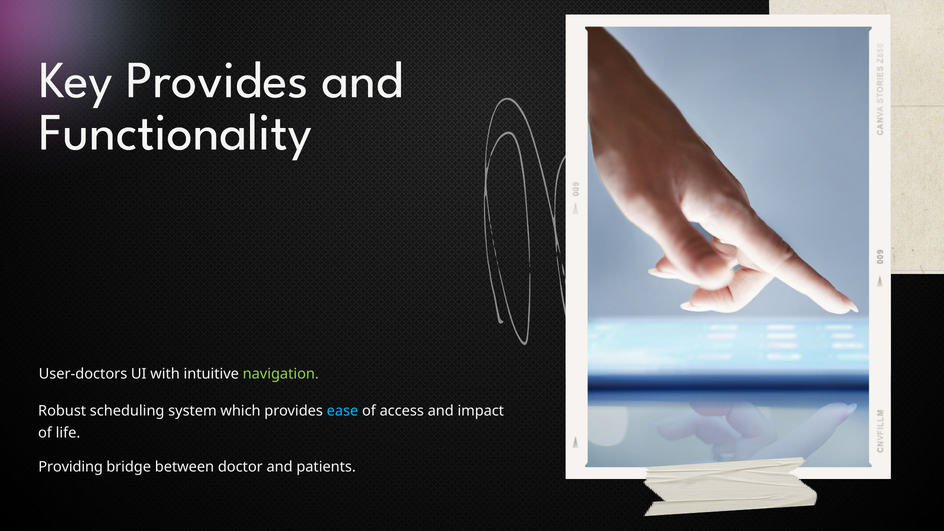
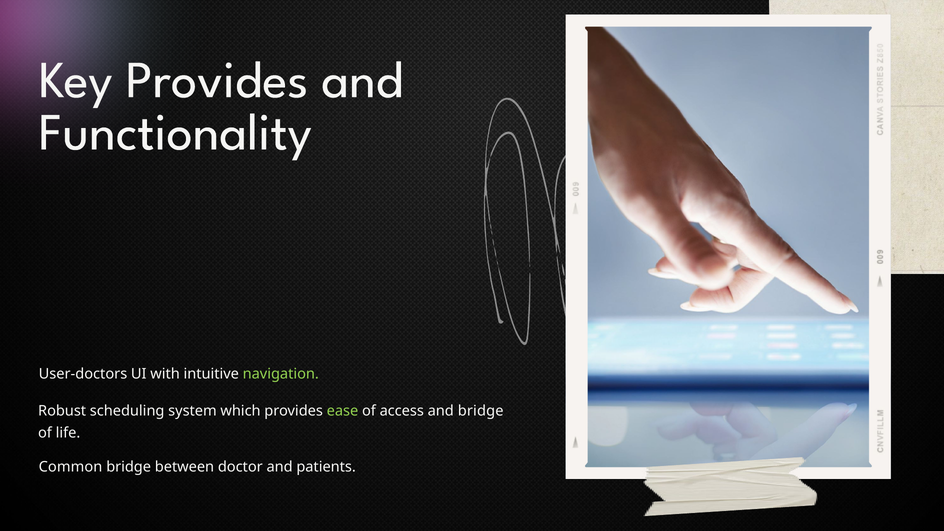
ease colour: light blue -> light green (342, 411)
and impact: impact -> bridge (481, 411)
Providing: Providing -> Common (71, 467)
